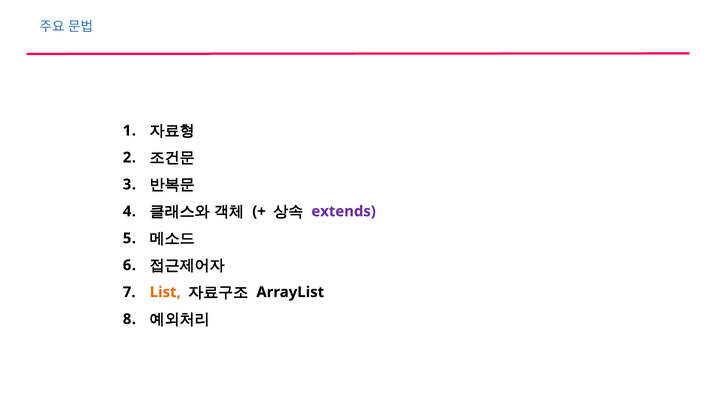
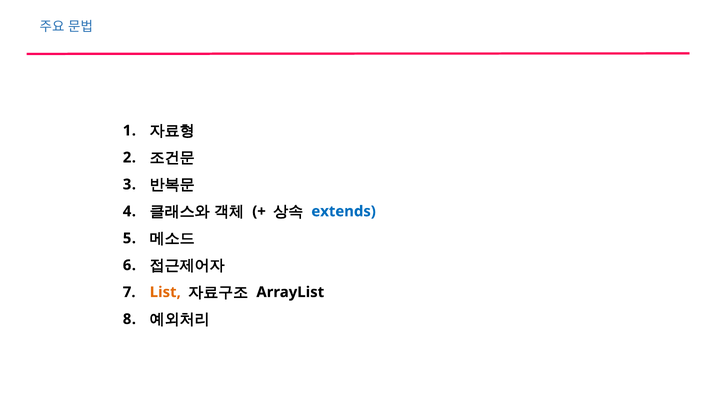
extends colour: purple -> blue (344, 211)
